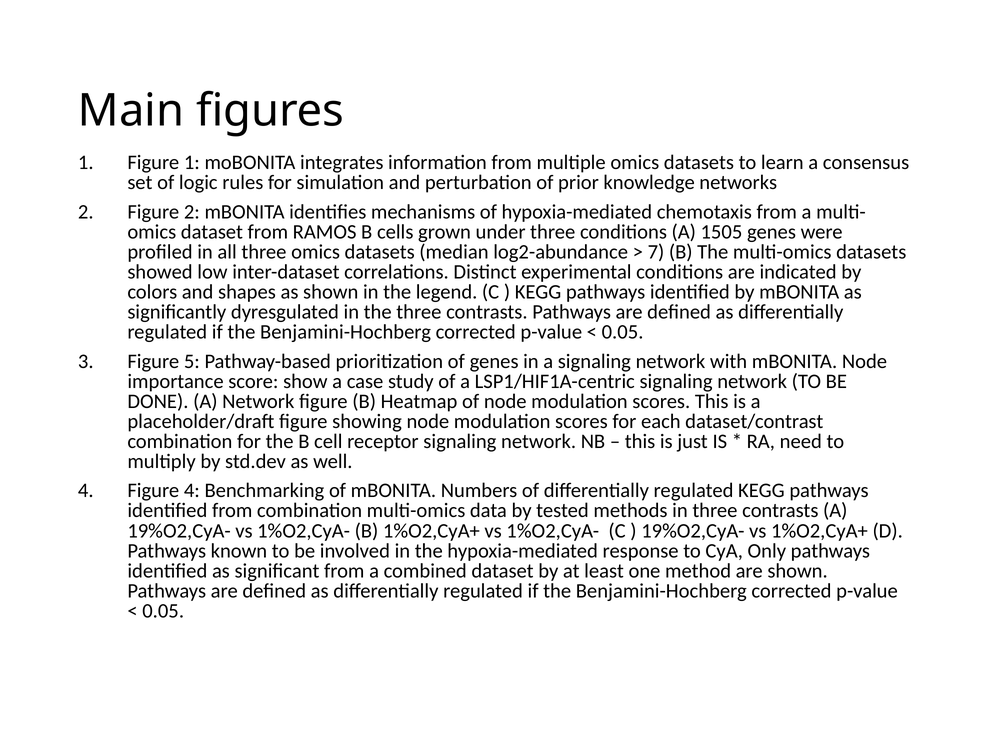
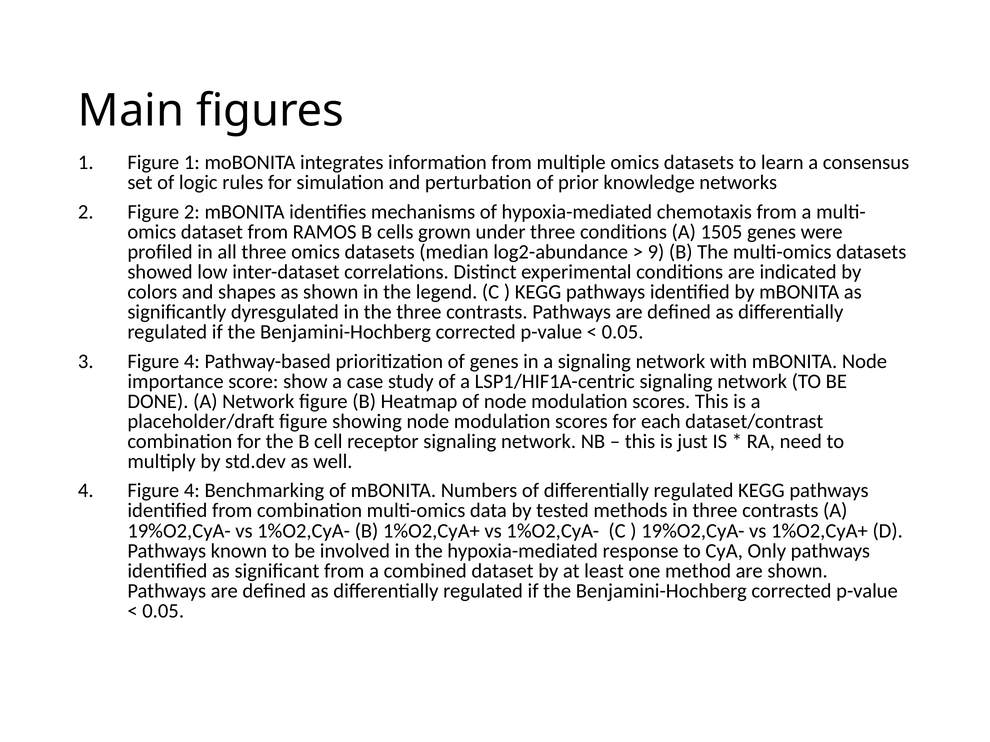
7: 7 -> 9 (656, 252)
3 Figure 5: 5 -> 4 (192, 362)
